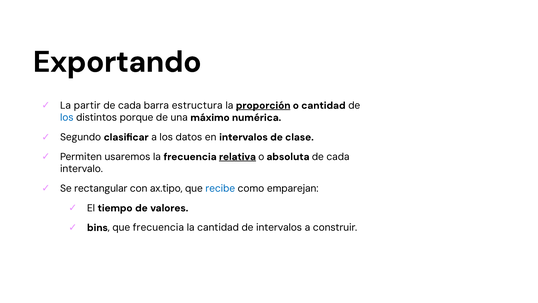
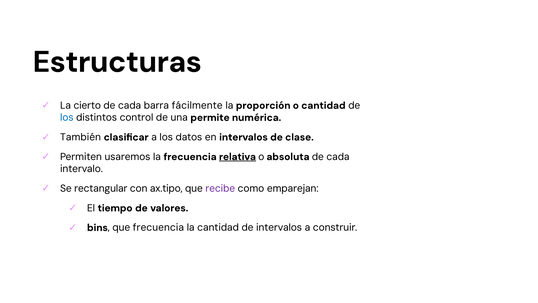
Exportando: Exportando -> Estructuras (117, 62)
partir: partir -> cierto (87, 105)
estructura: estructura -> fácilmente (197, 105)
proporción underline: present -> none (263, 105)
porque: porque -> control (137, 117)
máximo: máximo -> permite (210, 117)
Segundo: Segundo -> También (81, 137)
recibe colour: blue -> purple (220, 188)
